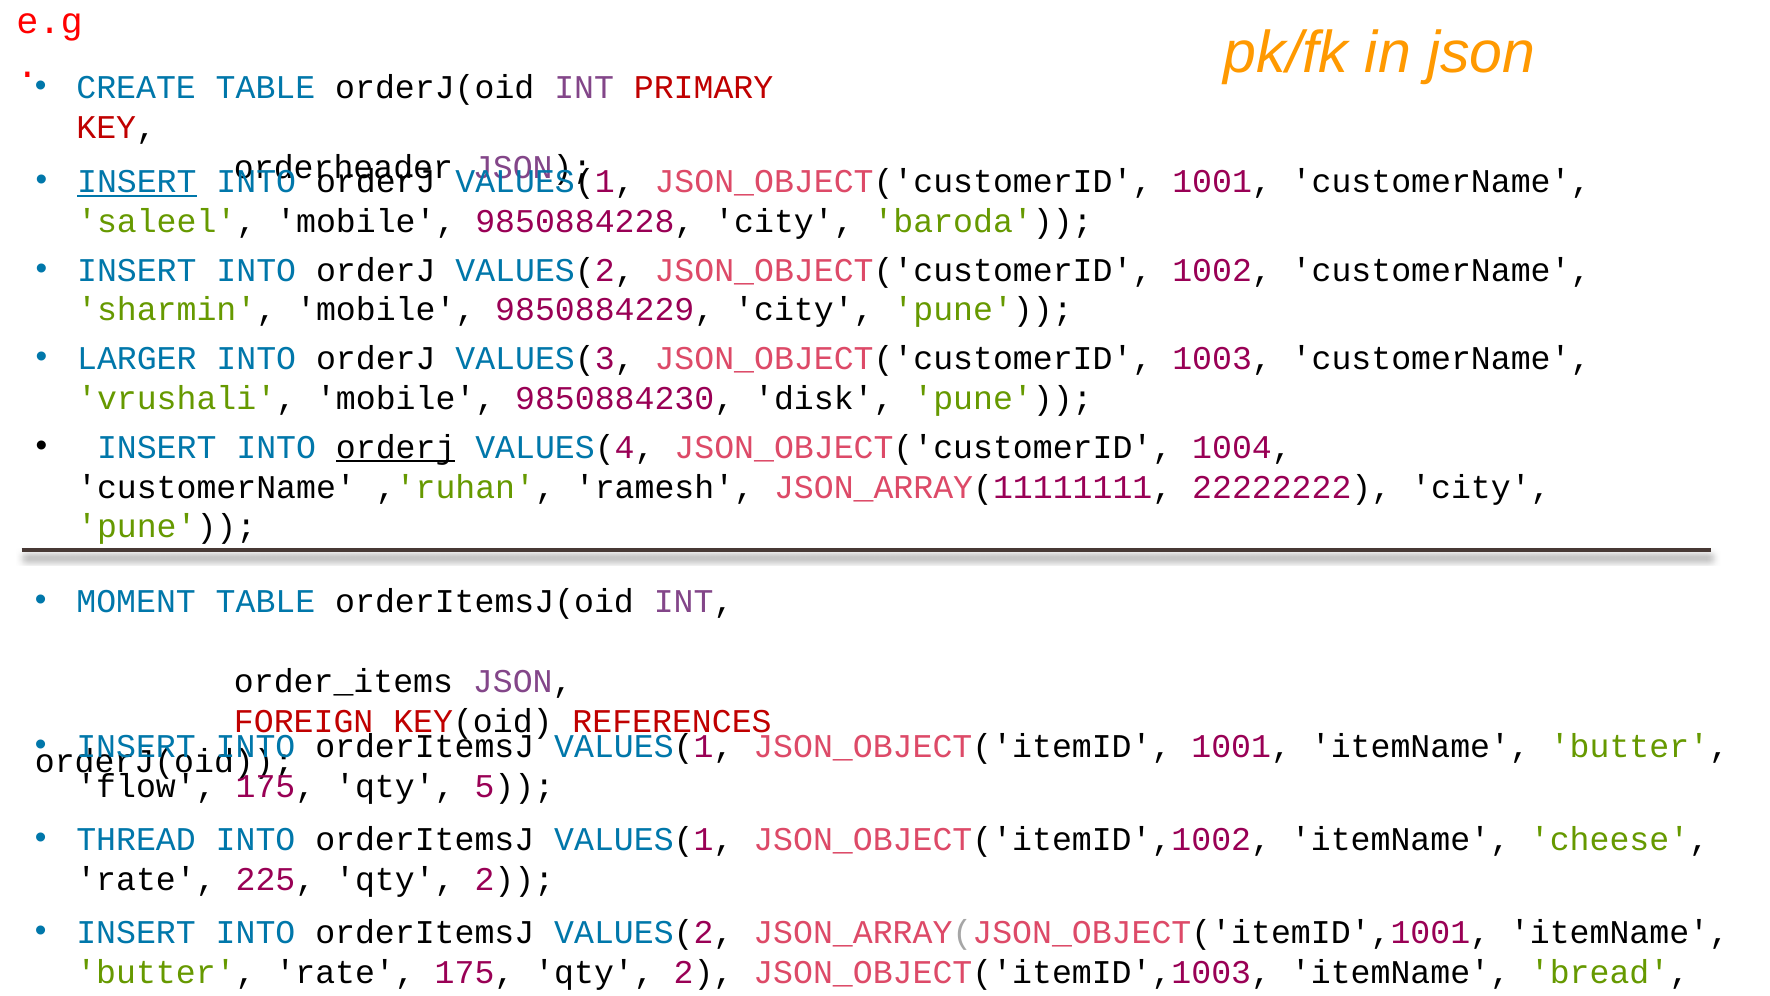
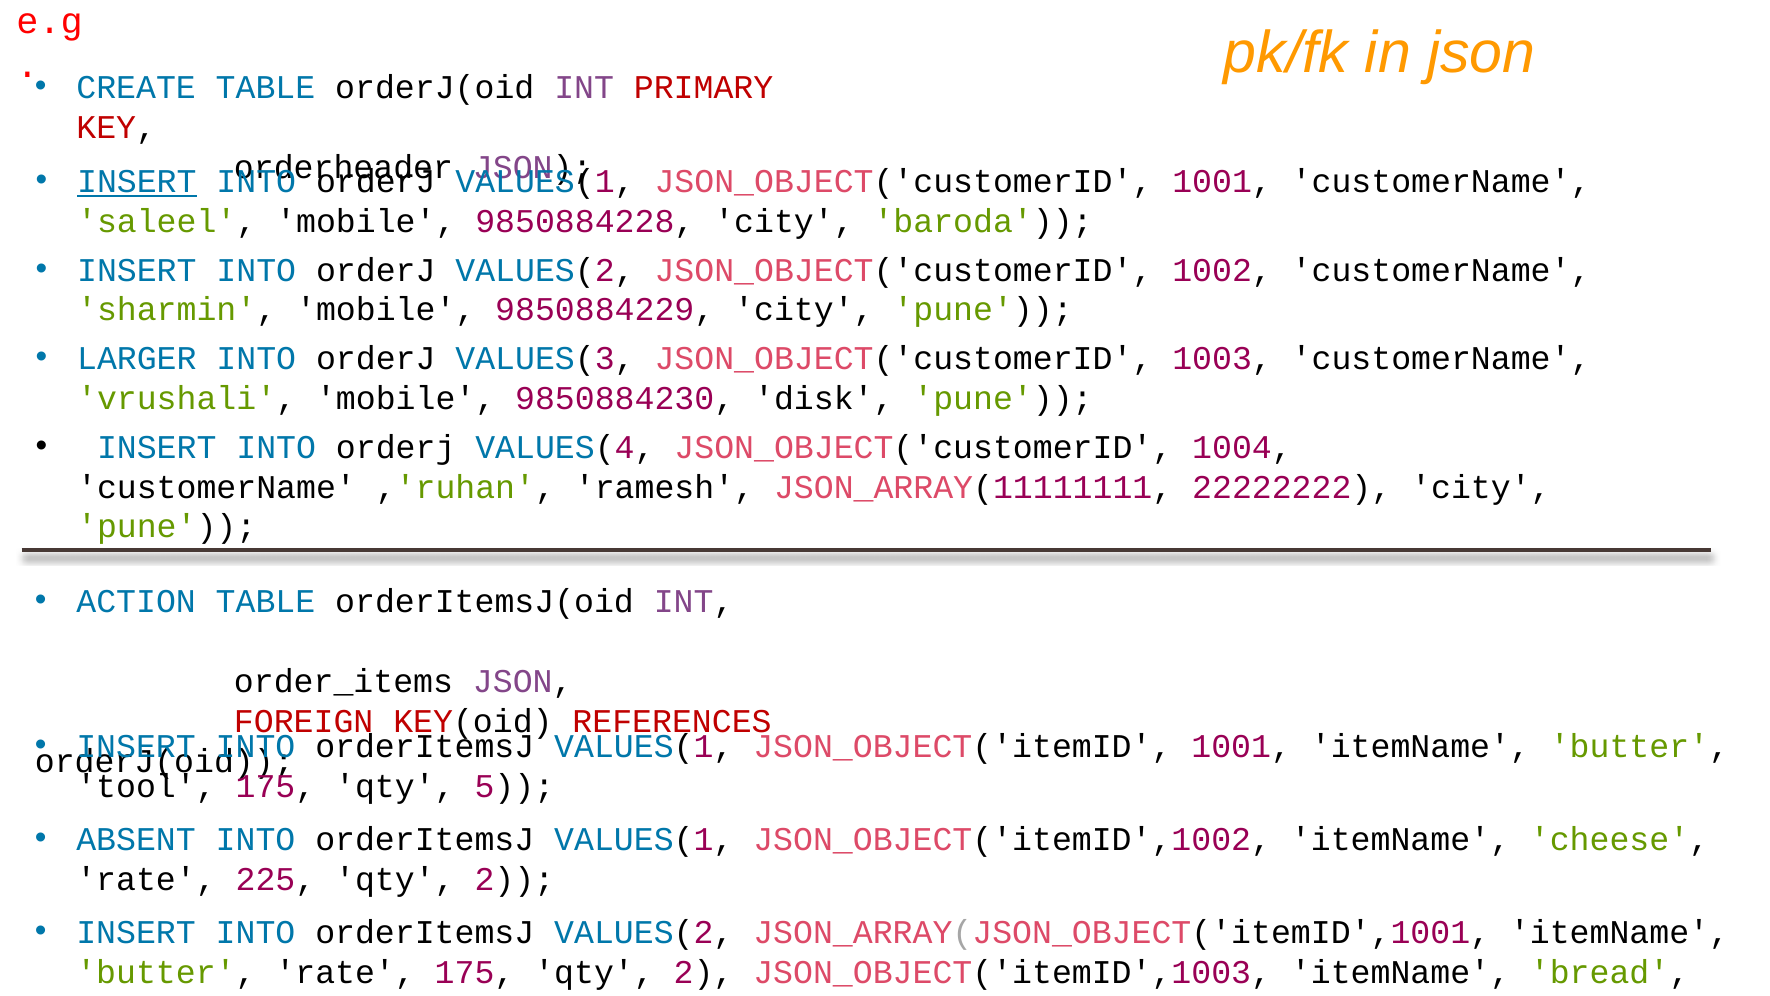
orderj underline: present -> none (396, 447)
MOMENT: MOMENT -> ACTION (136, 602)
flow: flow -> tool (146, 786)
THREAD: THREAD -> ABSENT (136, 839)
